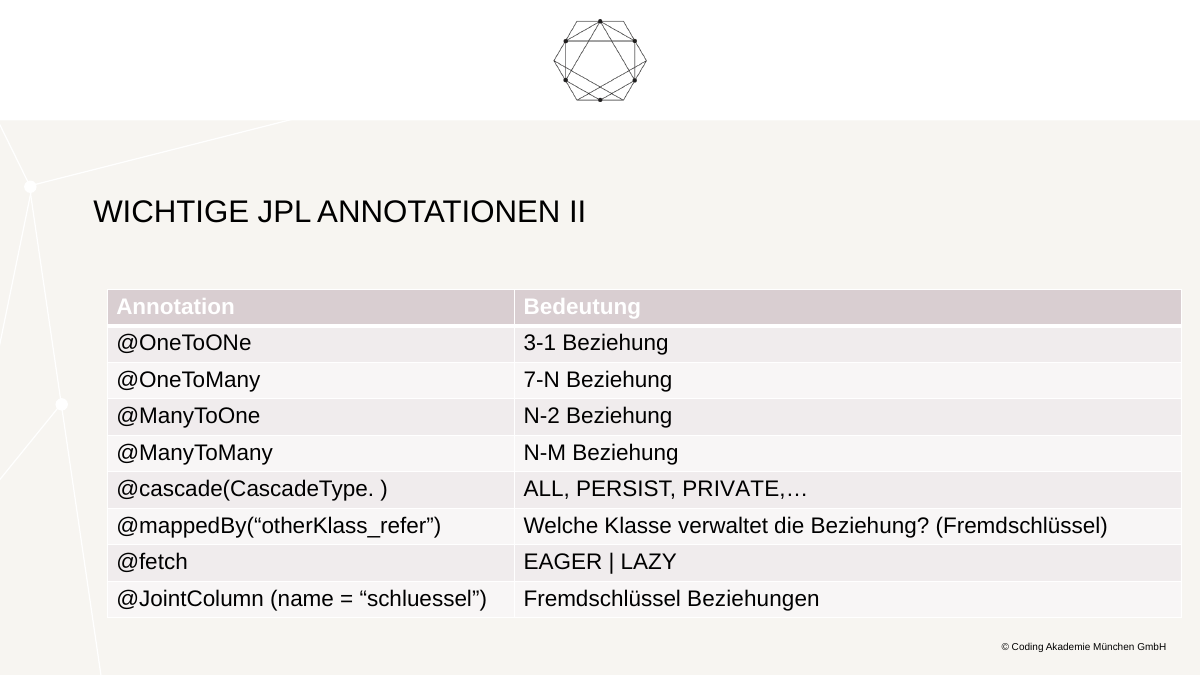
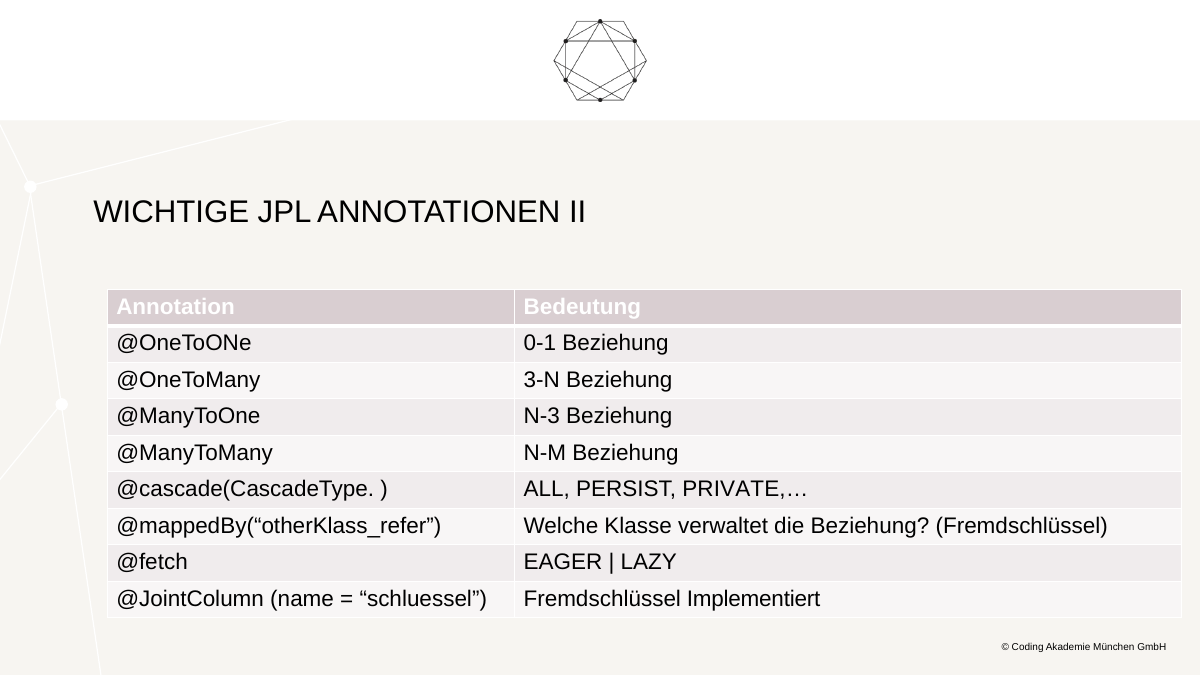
3-1: 3-1 -> 0-1 (540, 343)
7-N: 7-N -> 3-N (542, 380)
N-2: N-2 -> N-3 (542, 416)
Beziehungen: Beziehungen -> Implementiert (754, 599)
